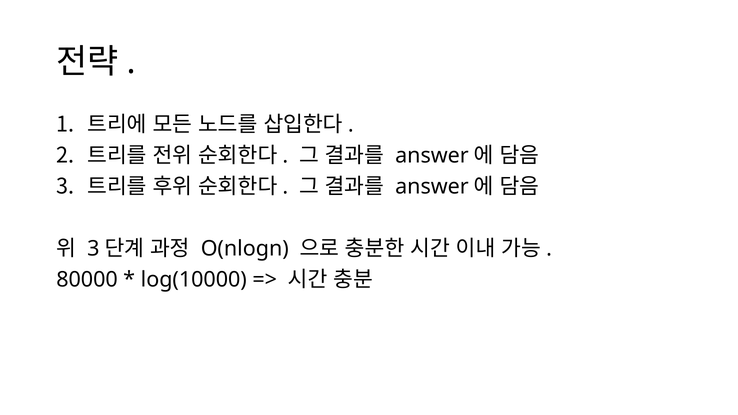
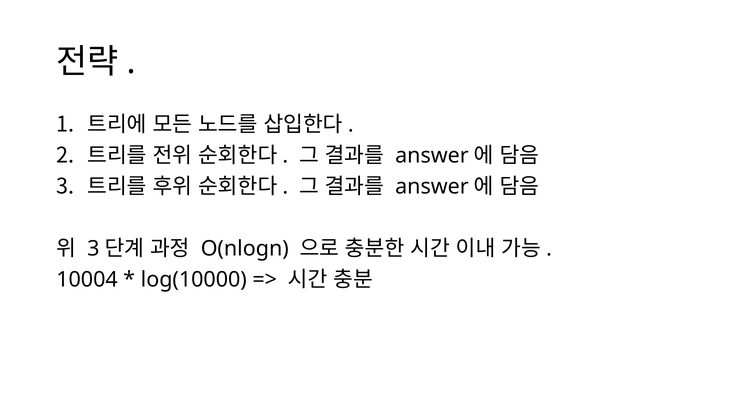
80000: 80000 -> 10004 (87, 279)
